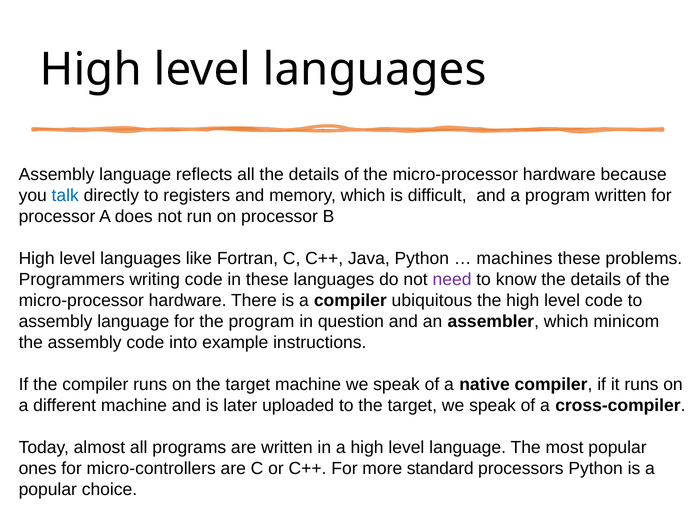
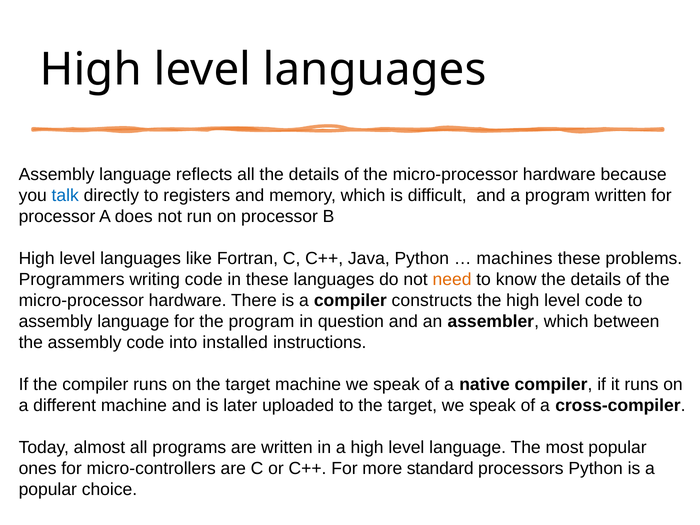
need colour: purple -> orange (452, 279)
ubiquitous: ubiquitous -> constructs (432, 300)
minicom: minicom -> between (626, 321)
example: example -> installed (235, 342)
